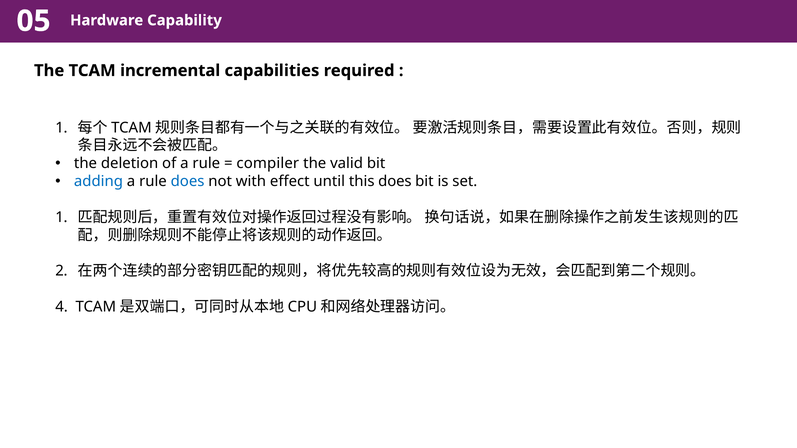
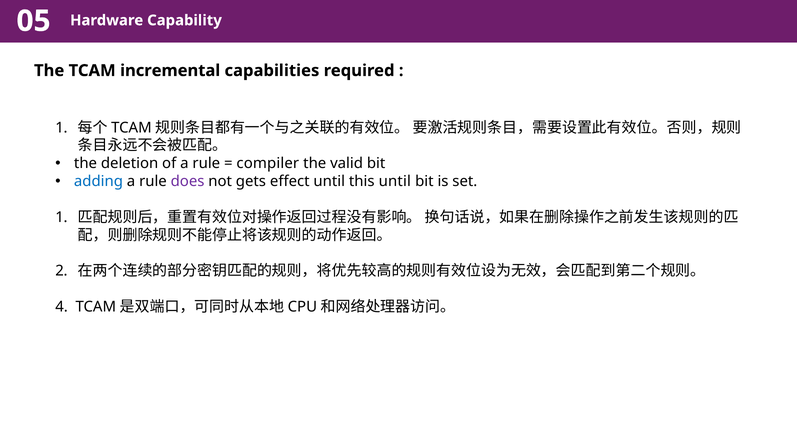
does colour: blue -> purple (188, 181)
with: with -> gets (251, 181)
this does: does -> until (395, 181)
